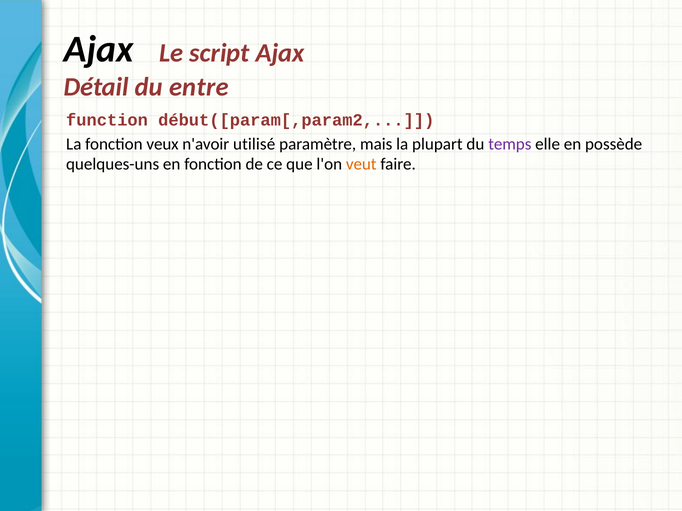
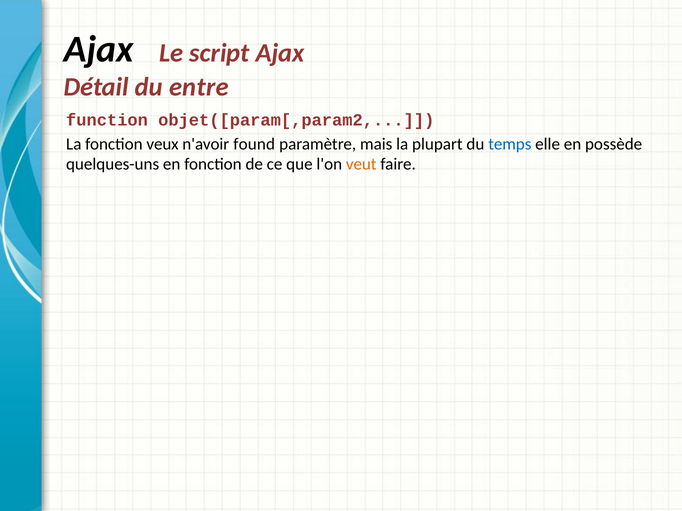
début([param[,param2: début([param[,param2 -> objet([param[,param2 (296, 120)
utilisé: utilisé -> found (254, 144)
temps colour: purple -> blue (510, 144)
